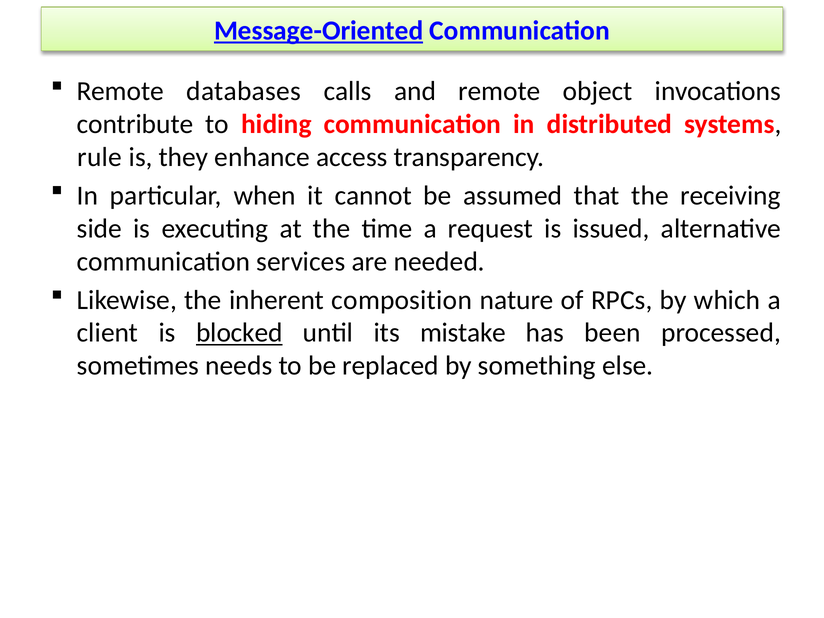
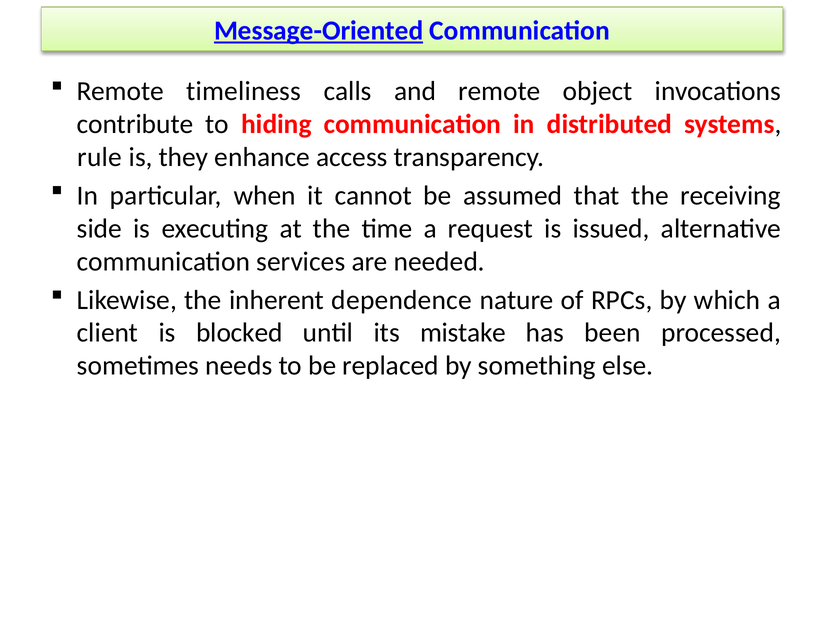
databases: databases -> timeliness (244, 91)
composition: composition -> dependence (402, 300)
blocked underline: present -> none (239, 333)
